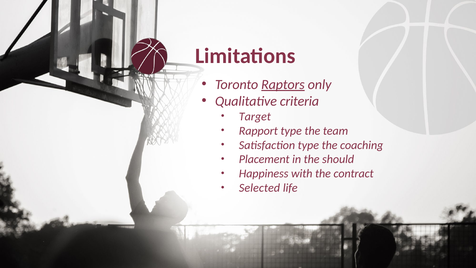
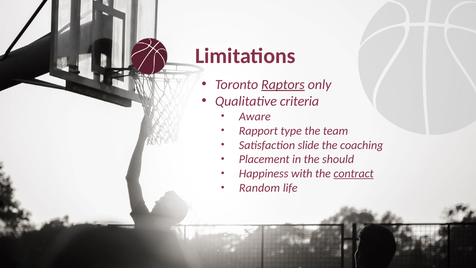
Target: Target -> Aware (255, 116)
Satisfaction type: type -> slide (308, 145)
contract underline: none -> present (354, 174)
Selected: Selected -> Random (260, 188)
